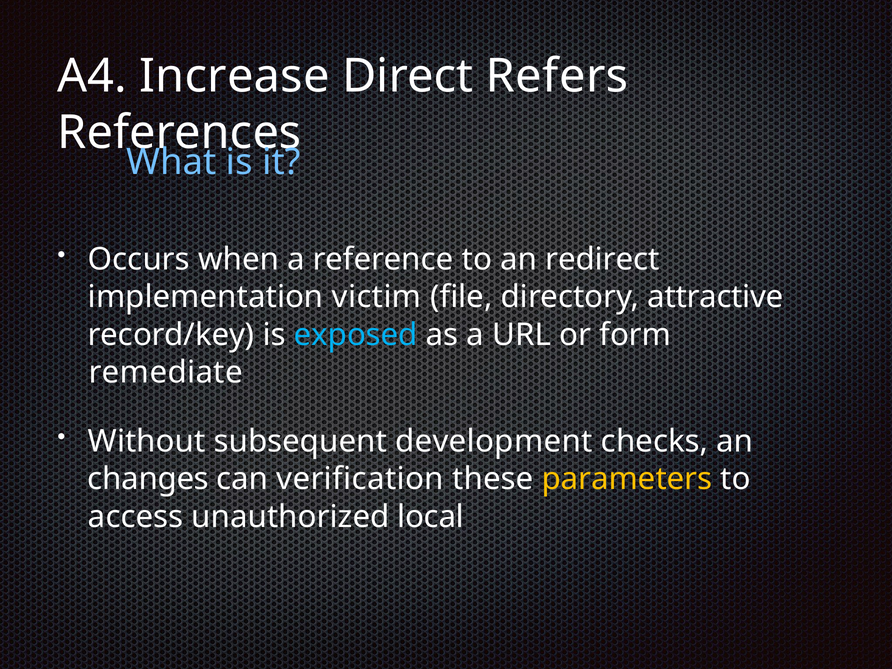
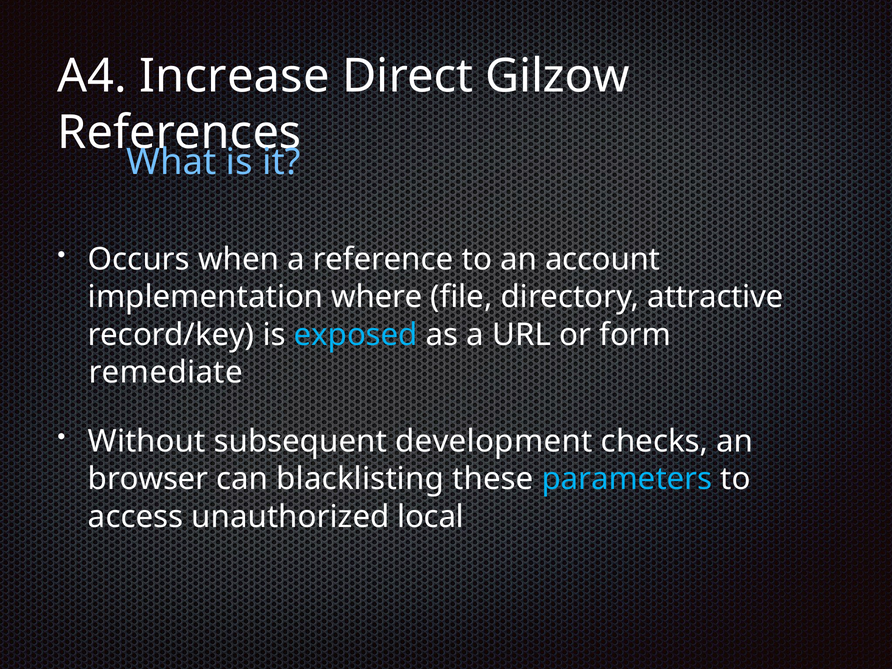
Refers: Refers -> Gilzow (558, 76)
redirect: redirect -> account (603, 260)
victim: victim -> where (377, 297)
changes: changes -> browser (148, 479)
verification: verification -> blacklisting (360, 479)
parameters colour: yellow -> light blue (627, 479)
